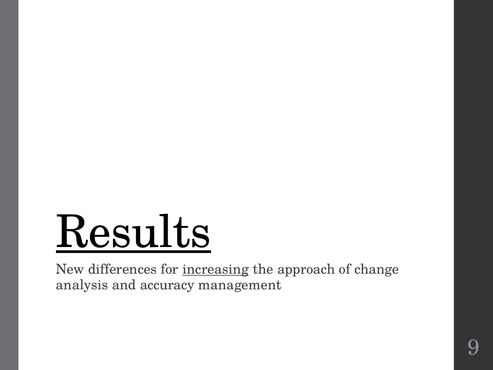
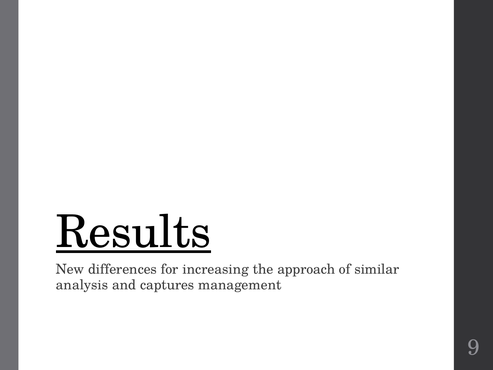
increasing underline: present -> none (216, 269)
change: change -> similar (377, 269)
accuracy: accuracy -> captures (167, 285)
